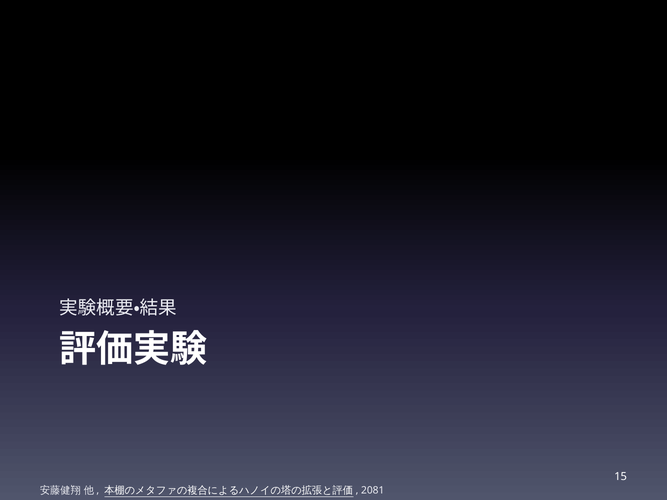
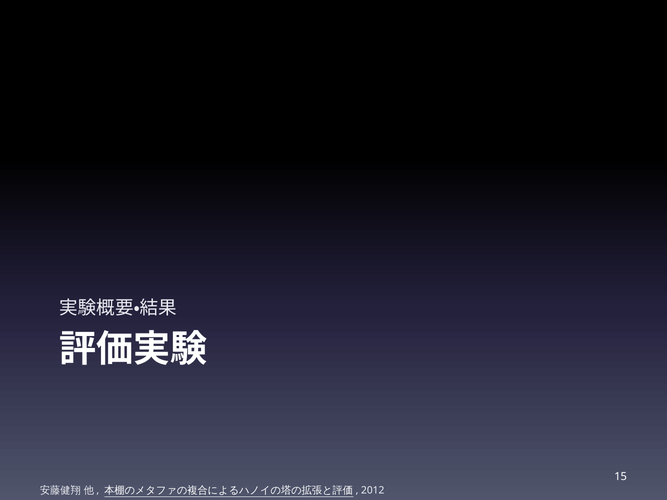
2081: 2081 -> 2012 (373, 491)
